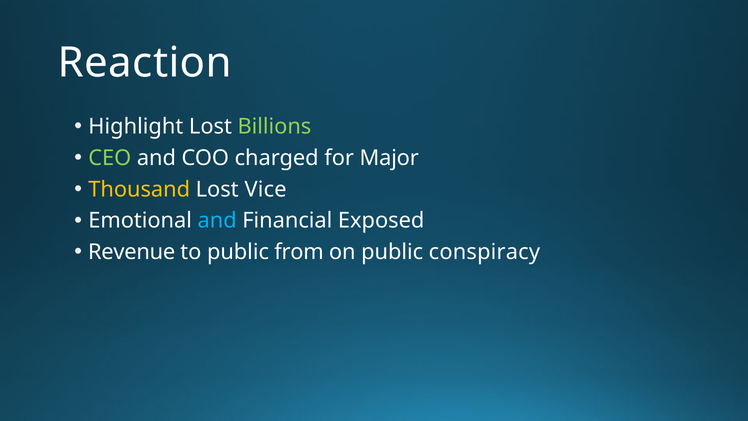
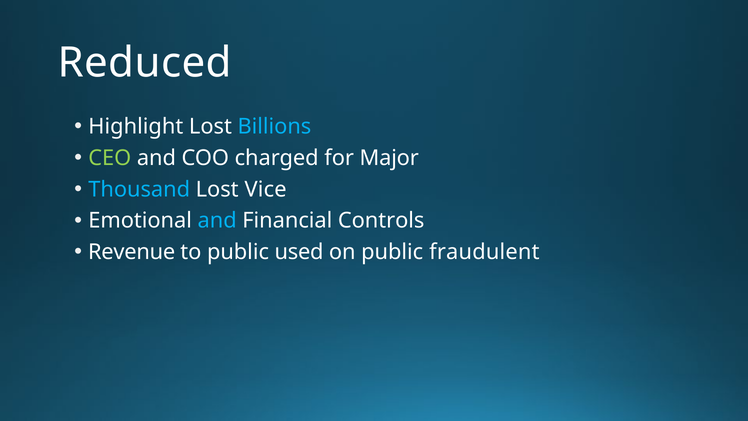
Reaction: Reaction -> Reduced (145, 63)
Billions colour: light green -> light blue (274, 126)
Thousand colour: yellow -> light blue (139, 189)
Exposed: Exposed -> Controls (381, 221)
from: from -> used (299, 252)
conspiracy: conspiracy -> fraudulent (484, 252)
